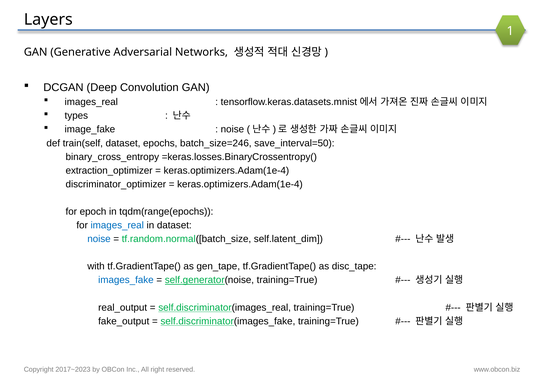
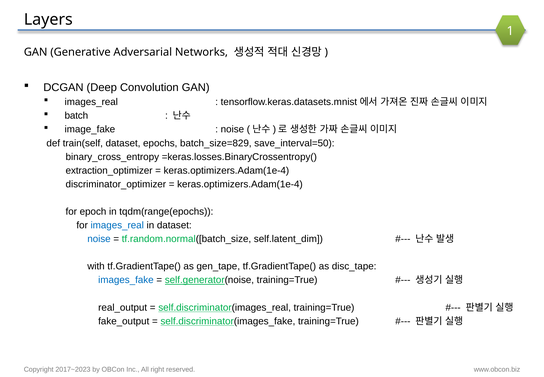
types: types -> batch (76, 116)
batch_size=246: batch_size=246 -> batch_size=829 (216, 143)
